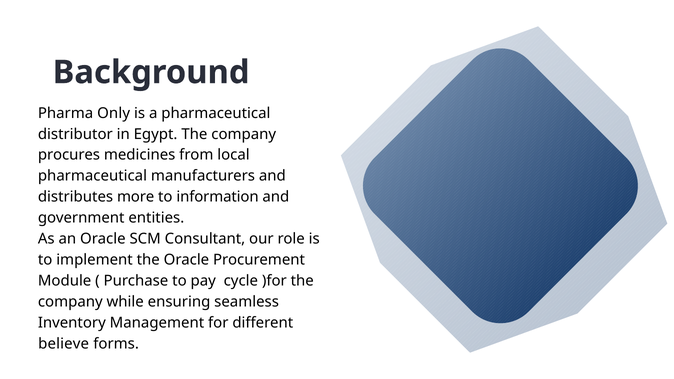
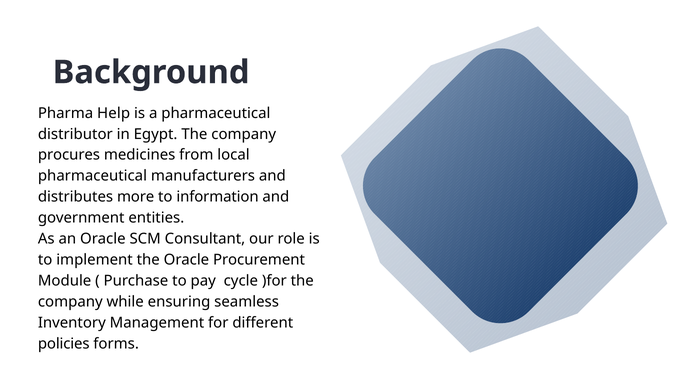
Only: Only -> Help (114, 113)
believe: believe -> policies (64, 344)
